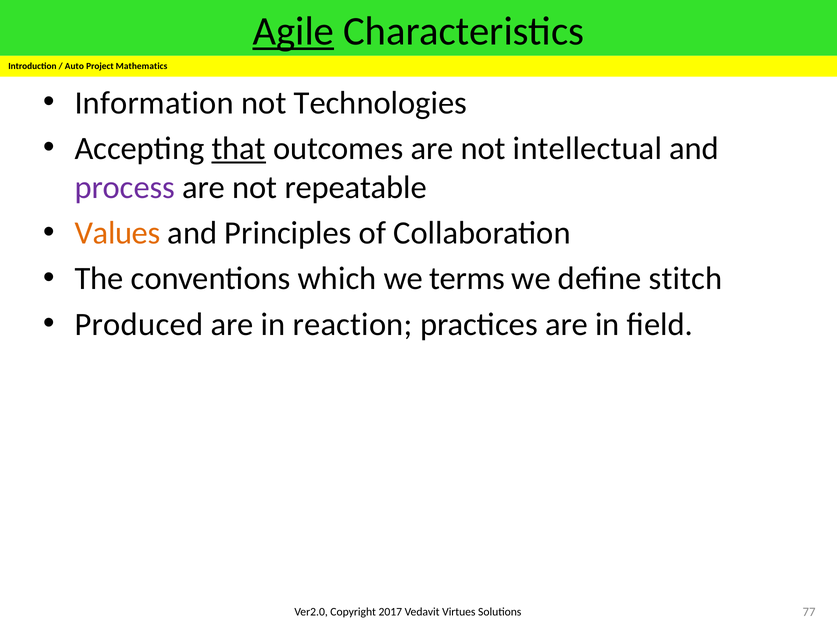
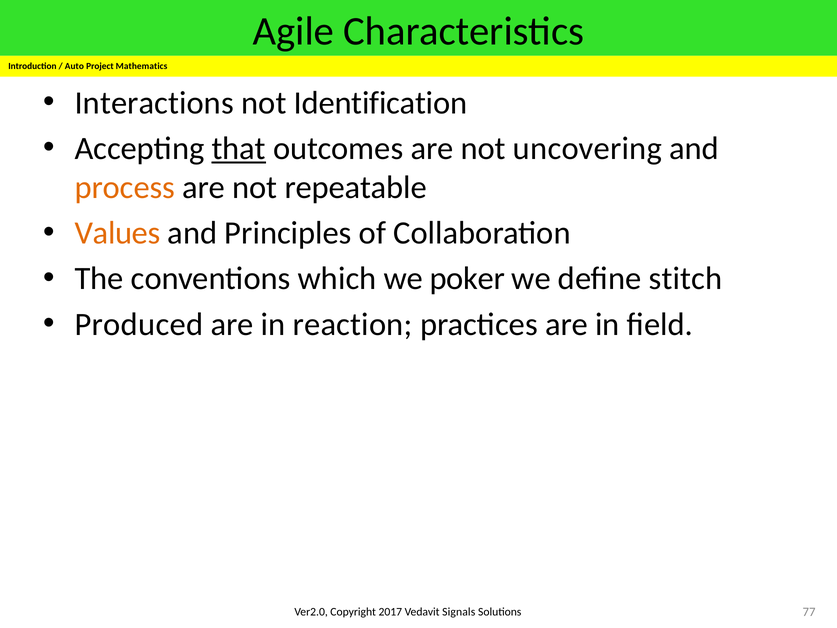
Agile underline: present -> none (293, 31)
Information: Information -> Interactions (154, 103)
Technologies: Technologies -> Identification (380, 103)
intellectual: intellectual -> uncovering (587, 148)
process colour: purple -> orange (125, 187)
terms: terms -> poker (467, 279)
Virtues: Virtues -> Signals (459, 612)
